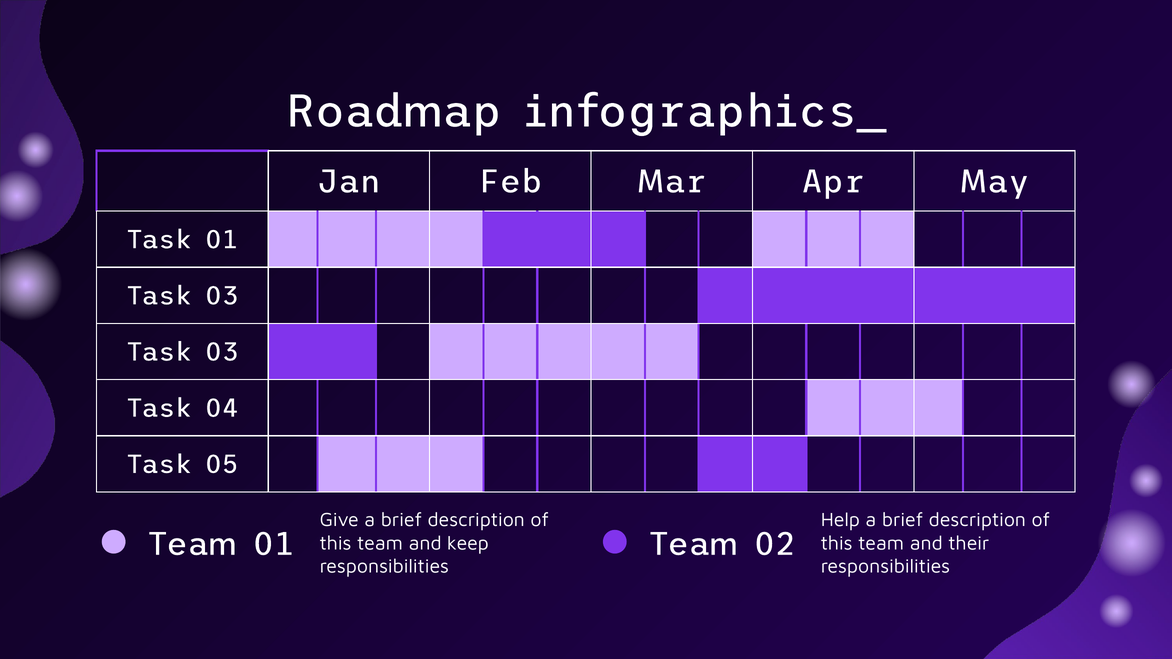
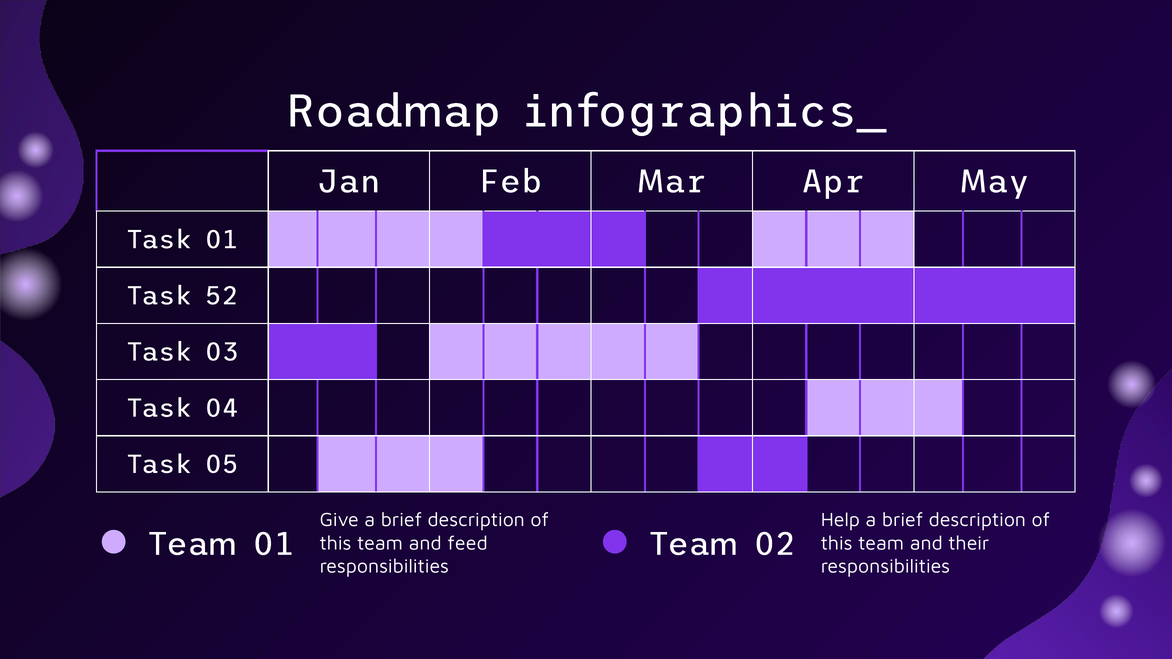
03: 03 -> 52 (222, 296)
keep: keep -> feed (468, 543)
